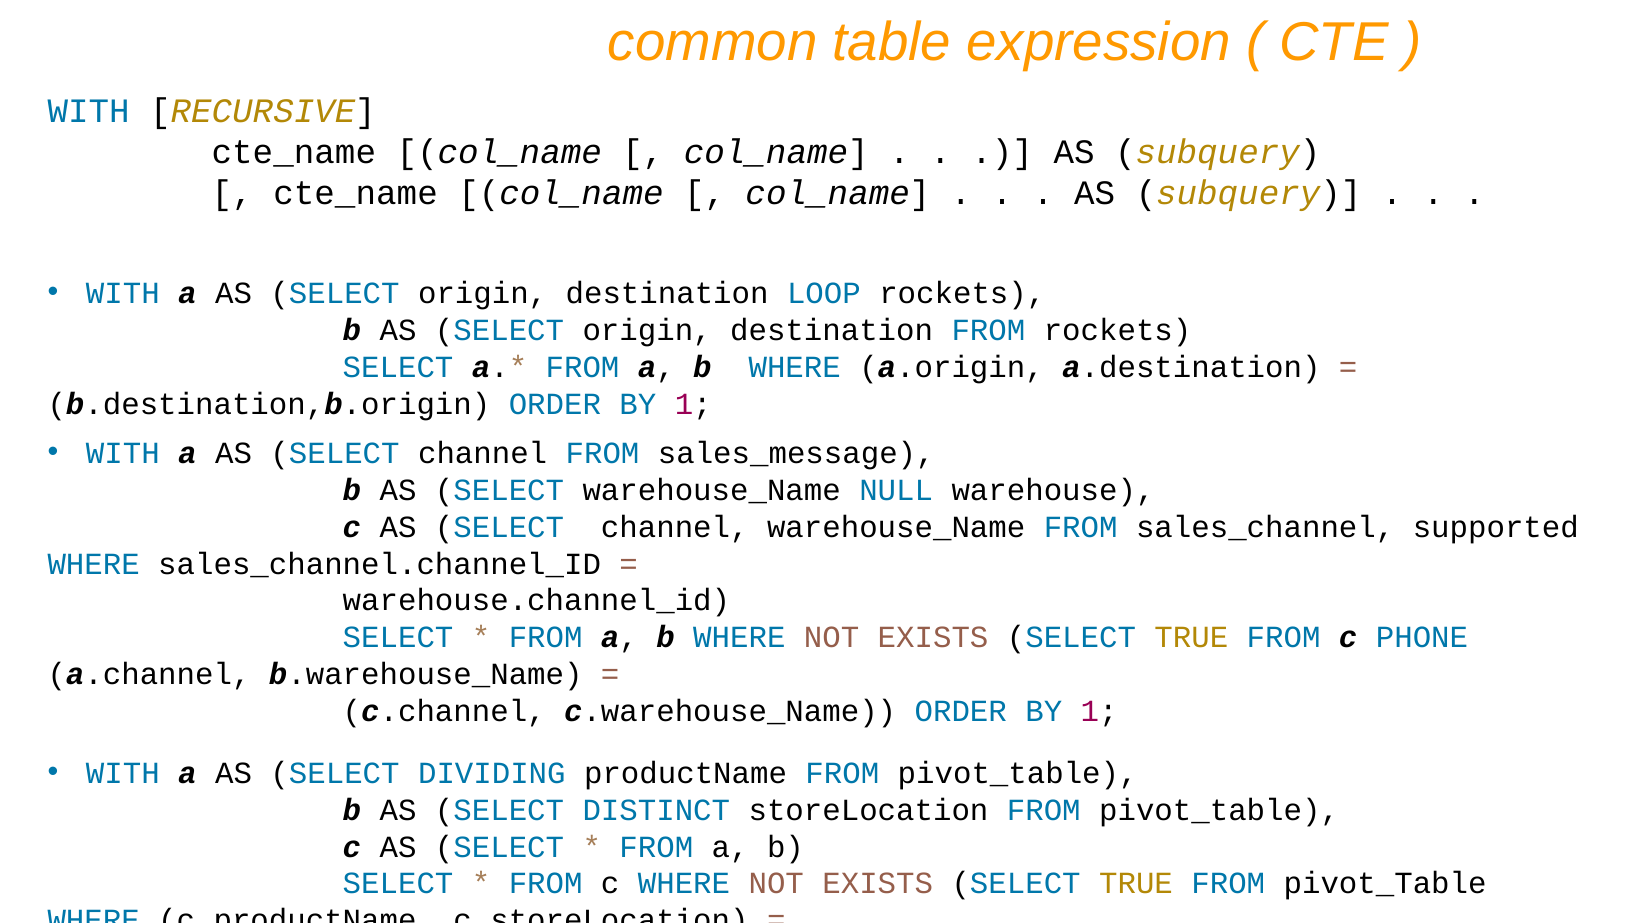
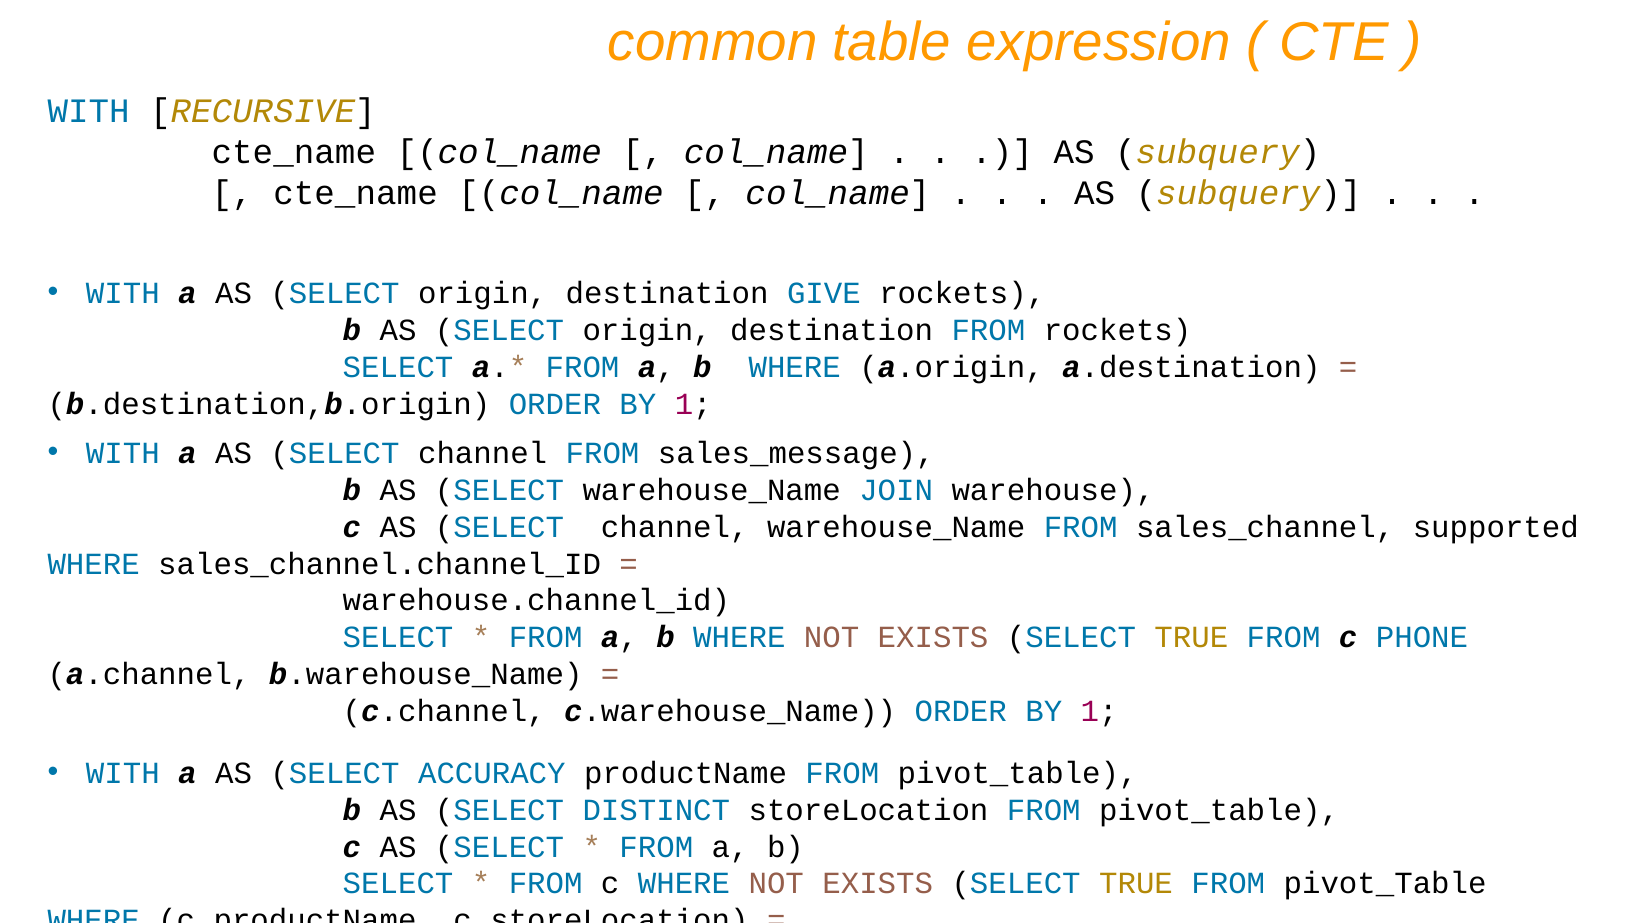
LOOP: LOOP -> GIVE (824, 293)
NULL: NULL -> JOIN (896, 490)
DIVIDING: DIVIDING -> ACCURACY (492, 773)
